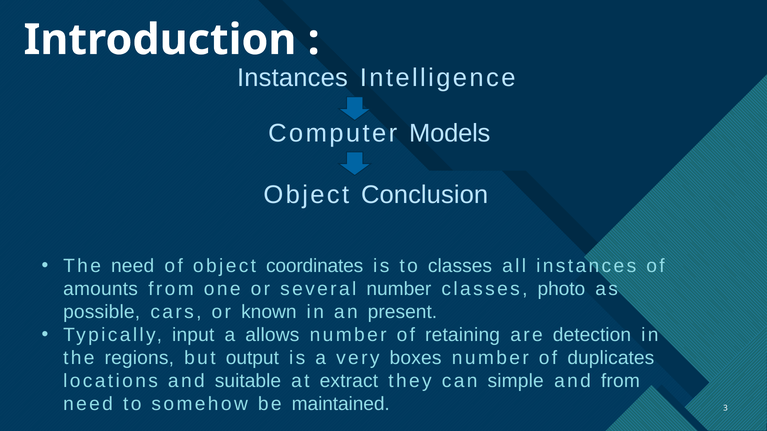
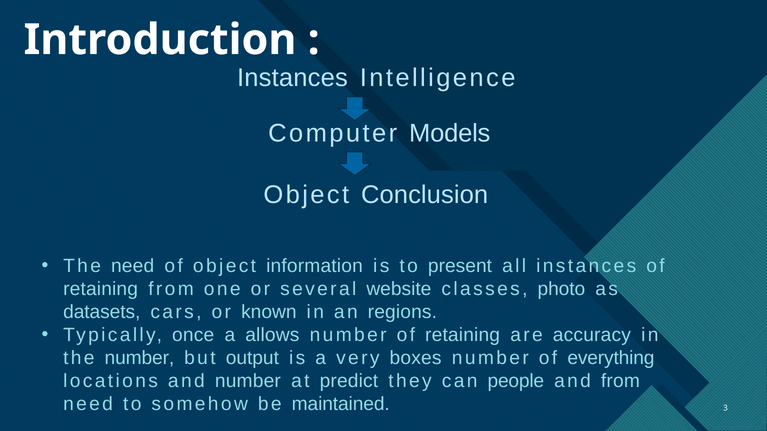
coordinates: coordinates -> information (314, 266)
to classes: classes -> present (460, 266)
amounts: amounts -> retaining (101, 289)
several number: number -> website (399, 289)
possible: possible -> datasets (102, 312)
present: present -> regions (402, 312)
input: input -> once (193, 335)
detection: detection -> accuracy (592, 335)
the regions: regions -> number (139, 358)
duplicates: duplicates -> everything (611, 358)
and suitable: suitable -> number (248, 381)
extract: extract -> predict (349, 381)
simple: simple -> people (516, 381)
